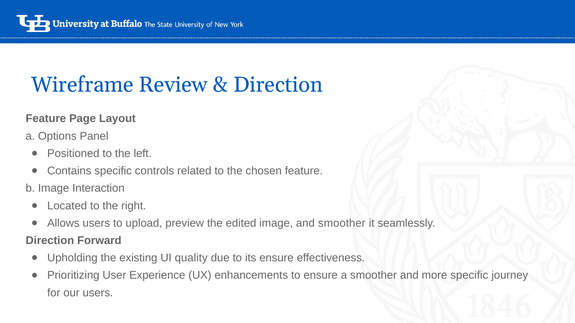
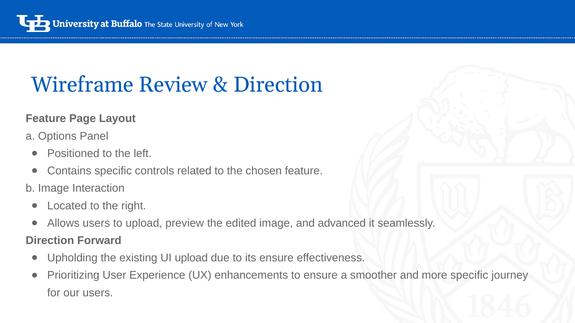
and smoother: smoother -> advanced (342, 223)
UI quality: quality -> upload (191, 258)
